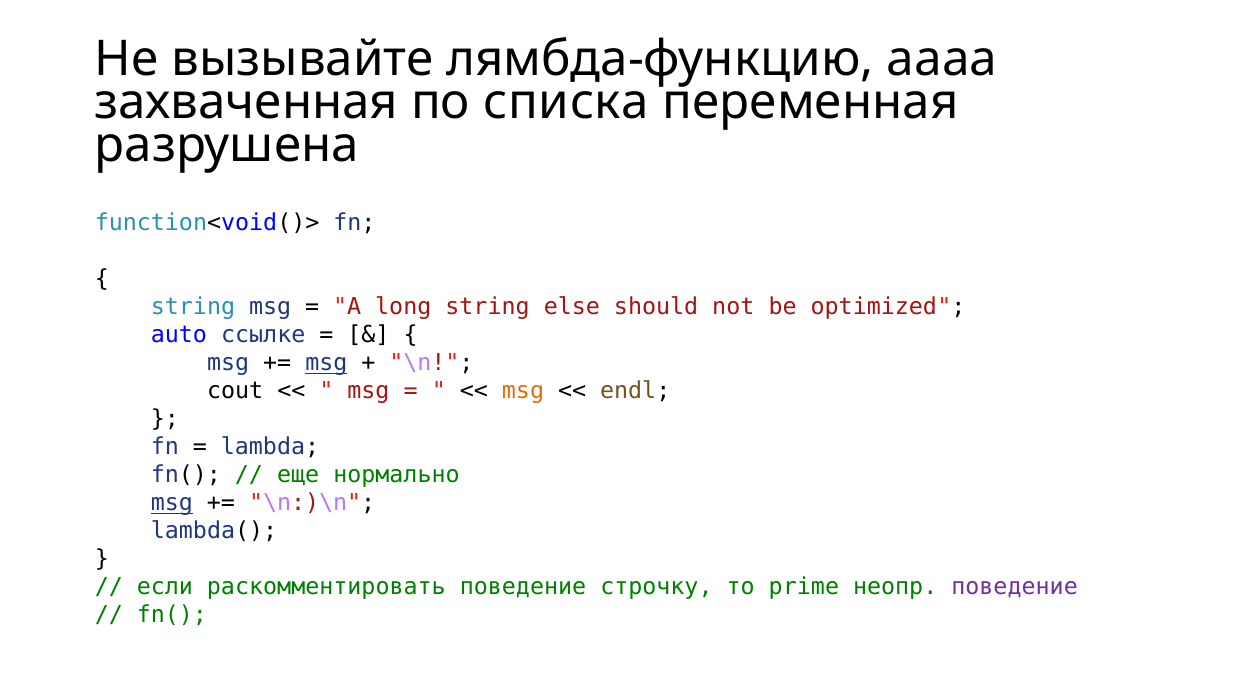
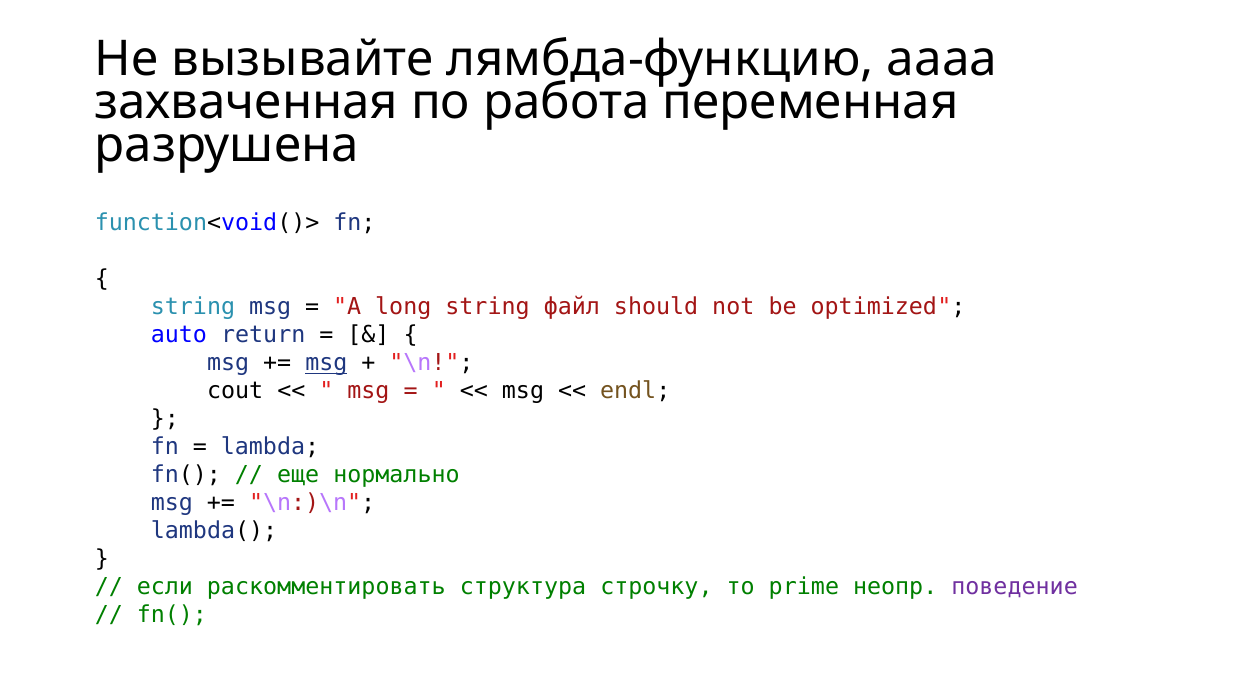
списка: списка -> работа (567, 102)
else: else -> файл (572, 307)
ссылке: ссылке -> return (263, 335)
msg colour: orange -> black (523, 391)
msg underline: present -> none (172, 503)
раскомментировать поведение: поведение -> структура (523, 587)
